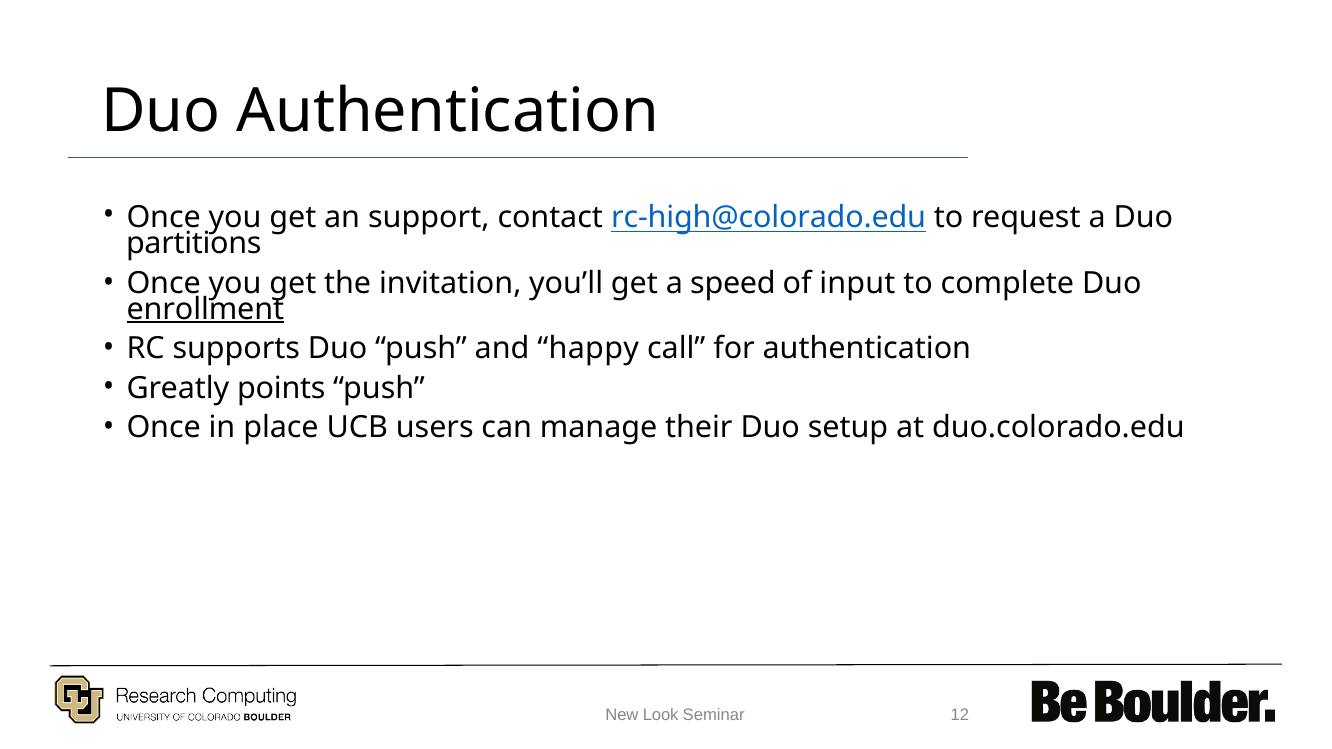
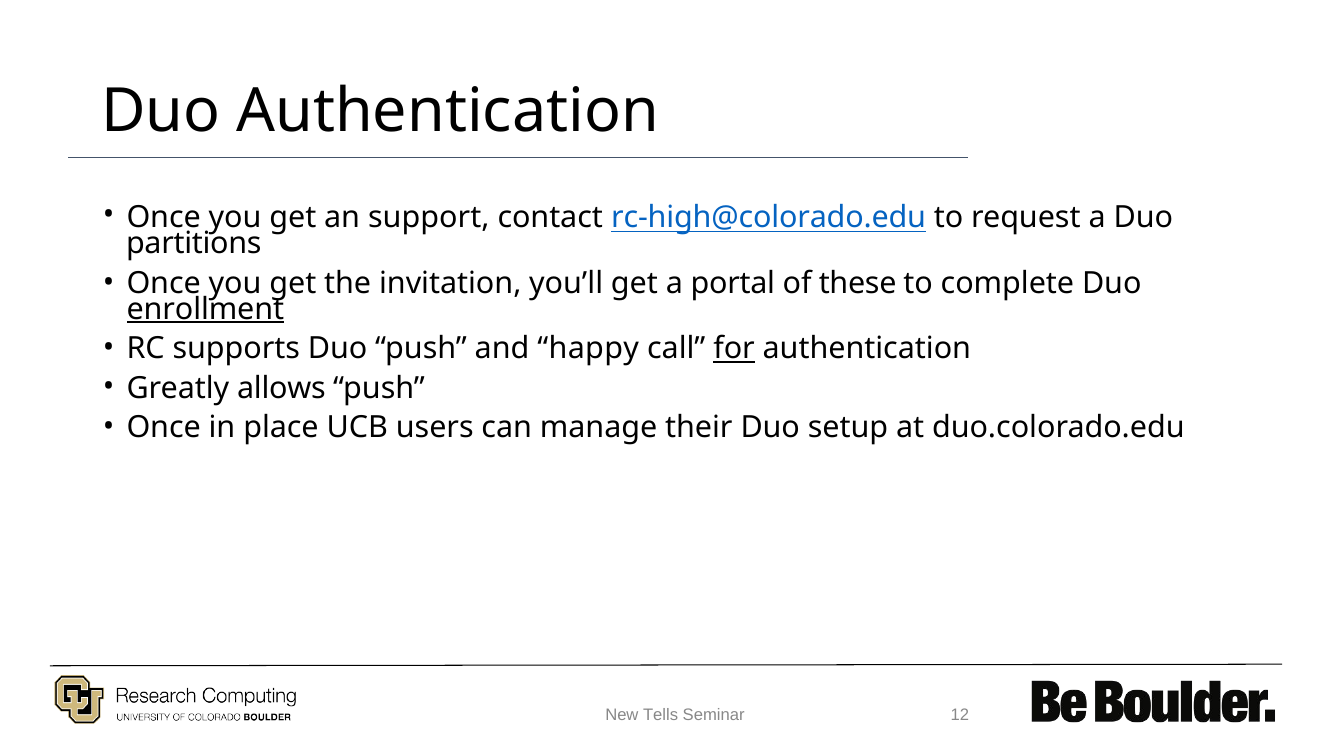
speed: speed -> portal (733, 284)
input: input -> these (858, 284)
for underline: none -> present (734, 349)
points: points -> allows (281, 388)
Look: Look -> Tells (661, 716)
